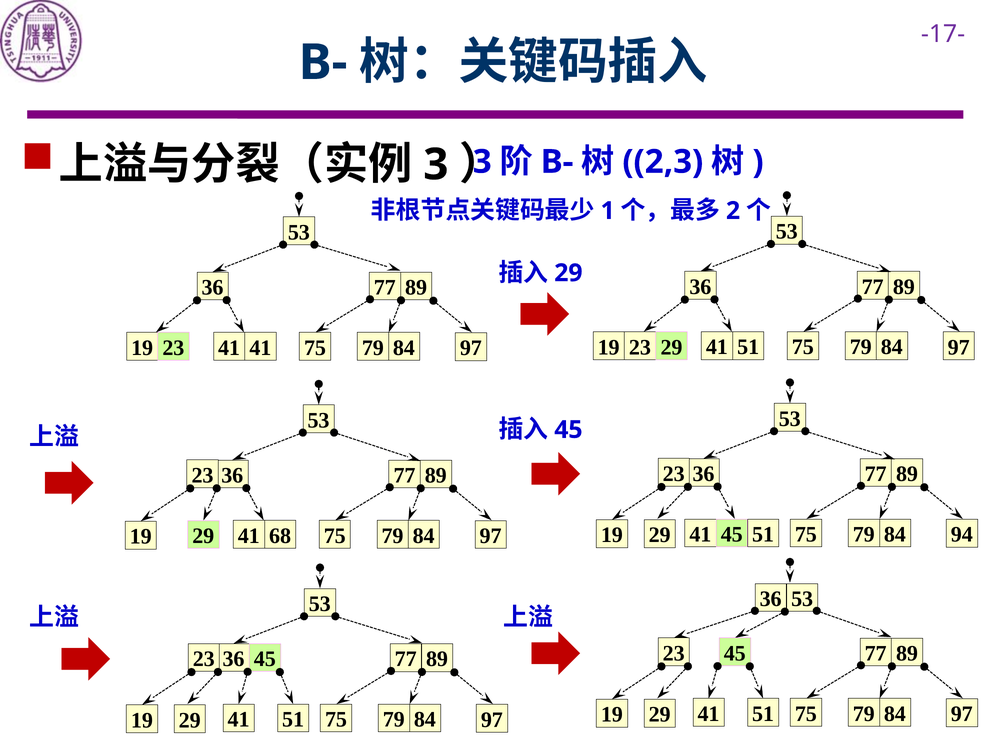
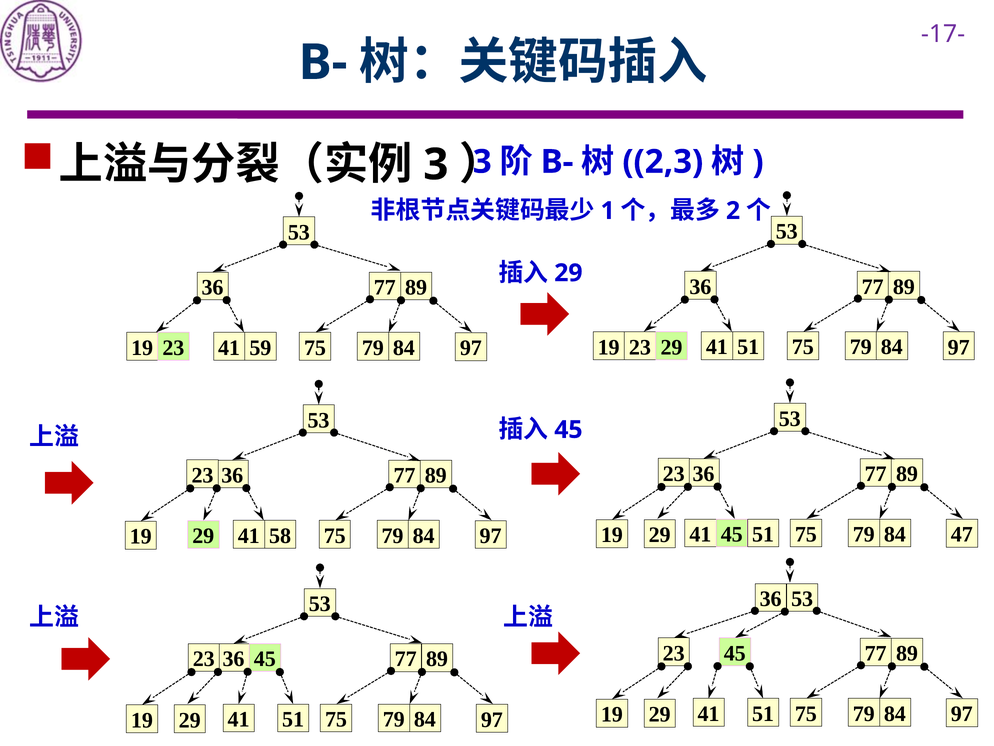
19 41: 41 -> 59 (260, 348)
94: 94 -> 47 (962, 534)
68: 68 -> 58 (280, 535)
